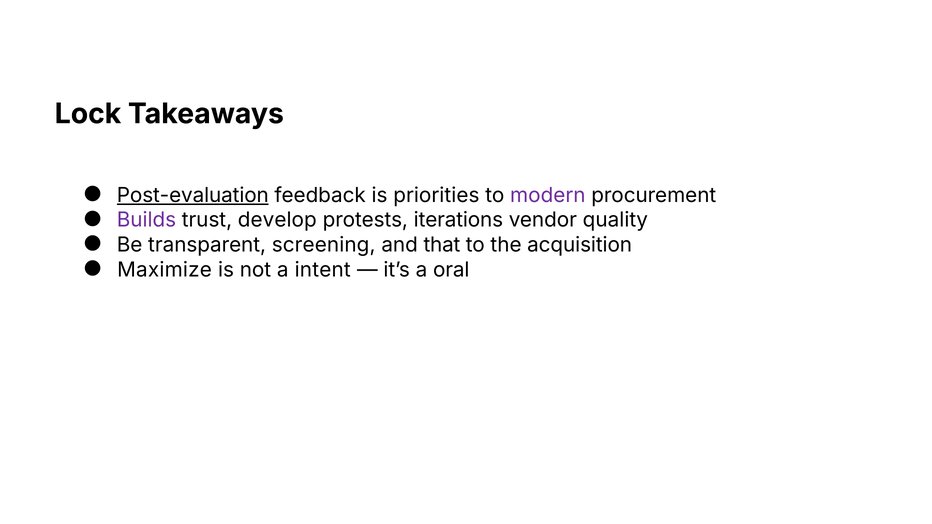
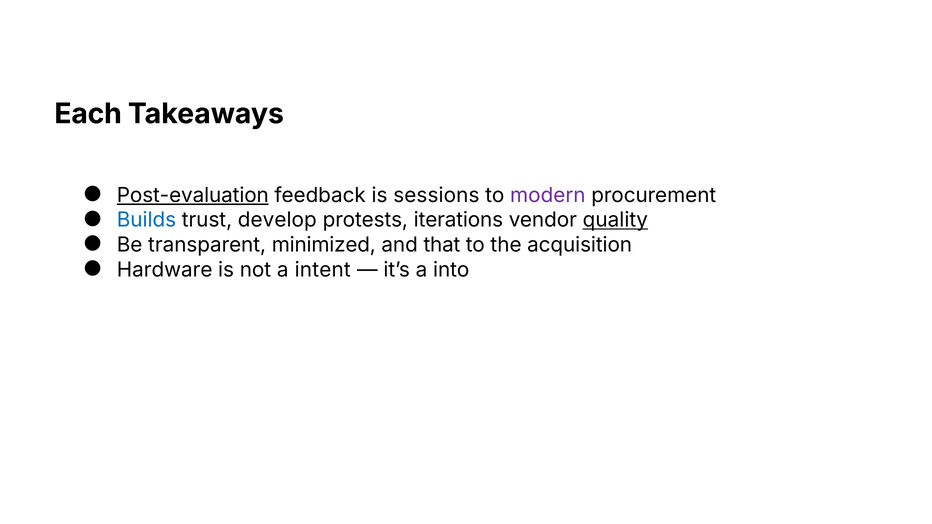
Lock: Lock -> Each (88, 114)
priorities: priorities -> sessions (436, 195)
Builds colour: purple -> blue (146, 220)
quality underline: none -> present (615, 220)
screening: screening -> minimized (324, 245)
Maximize: Maximize -> Hardware (165, 270)
oral: oral -> into (451, 270)
